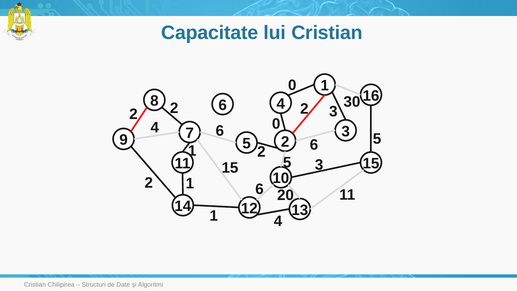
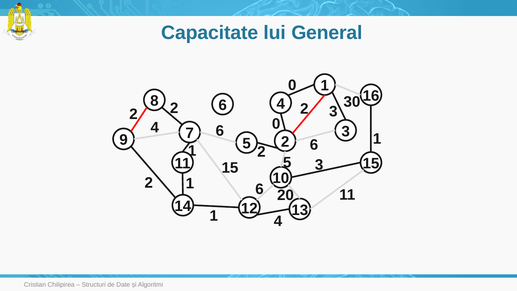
lui Cristian: Cristian -> General (327, 33)
5: 5 -> 1 (377, 139)
